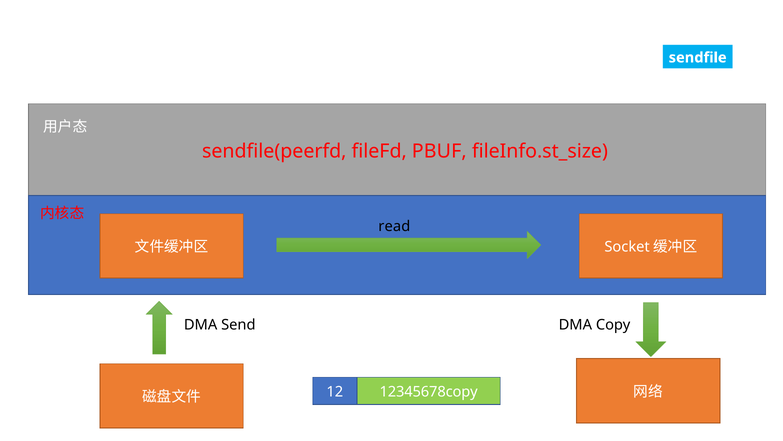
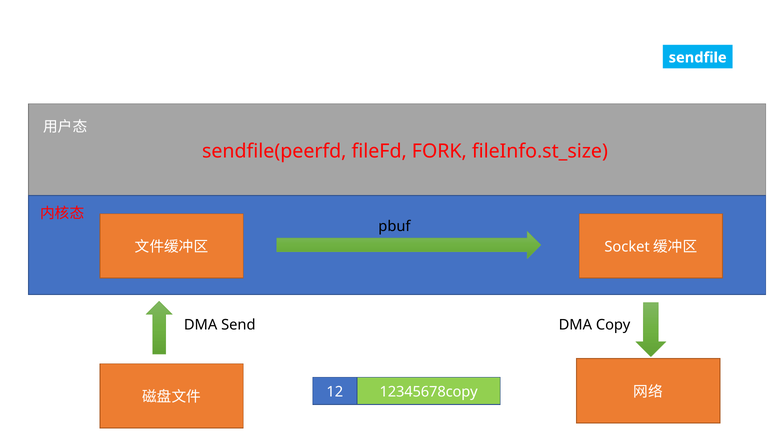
PBUF: PBUF -> FORK (439, 151)
read: read -> pbuf (394, 226)
